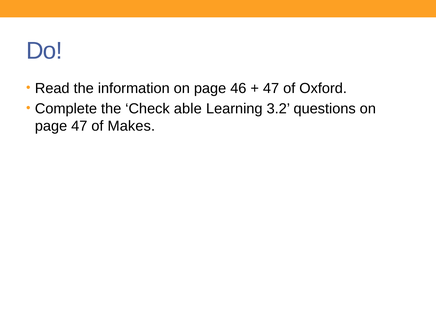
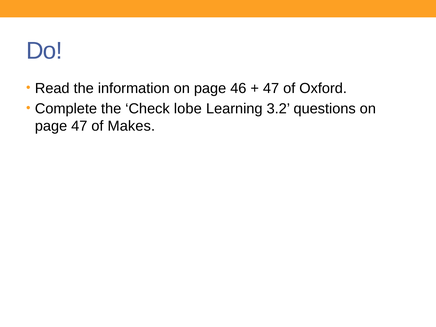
able: able -> lobe (188, 109)
